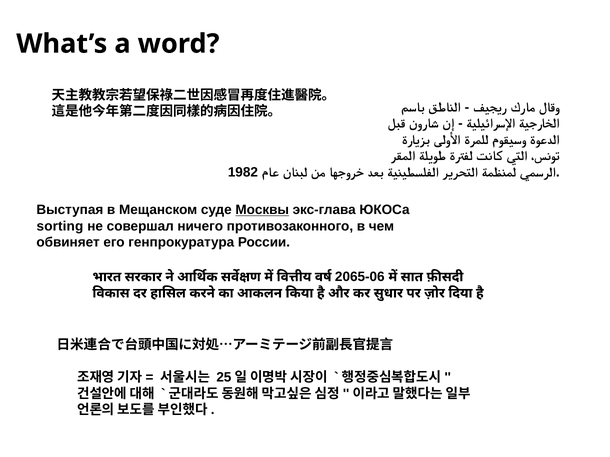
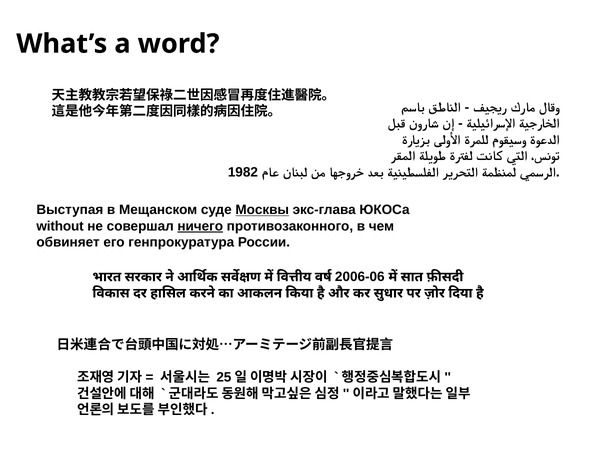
sorting: sorting -> without (60, 226)
ничего underline: none -> present (200, 226)
2065-06: 2065-06 -> 2006-06 (360, 277)
